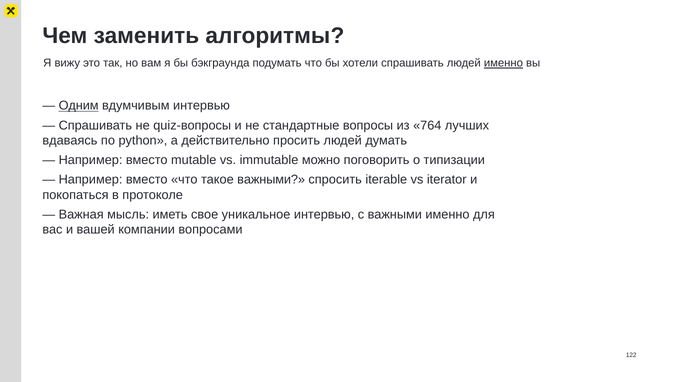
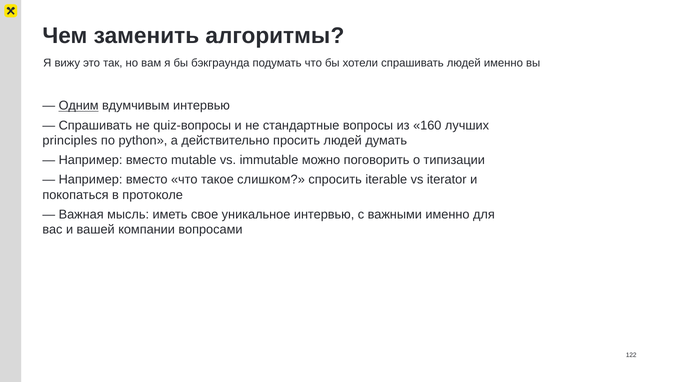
именно underline: present -> none (503, 63)
764: 764 -> 160 (427, 125)
вдаваясь: вдаваясь -> principles (70, 141)
такое важными: важными -> слишком (271, 180)
